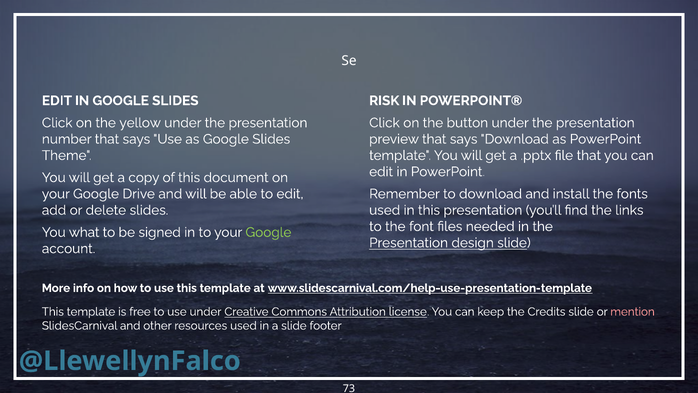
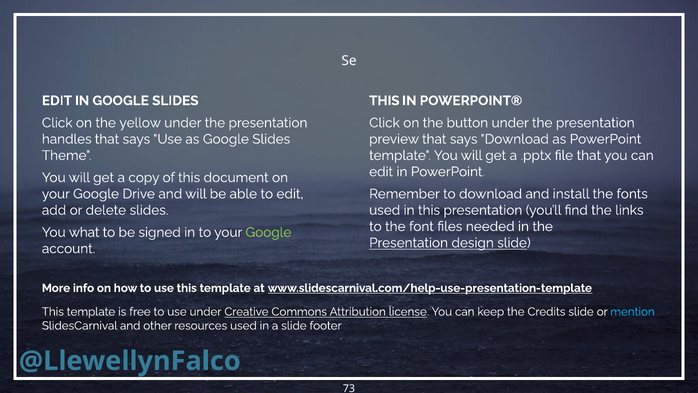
RISK: RISK -> THIS (384, 101)
number: number -> handles (67, 139)
mention colour: pink -> light blue (633, 311)
